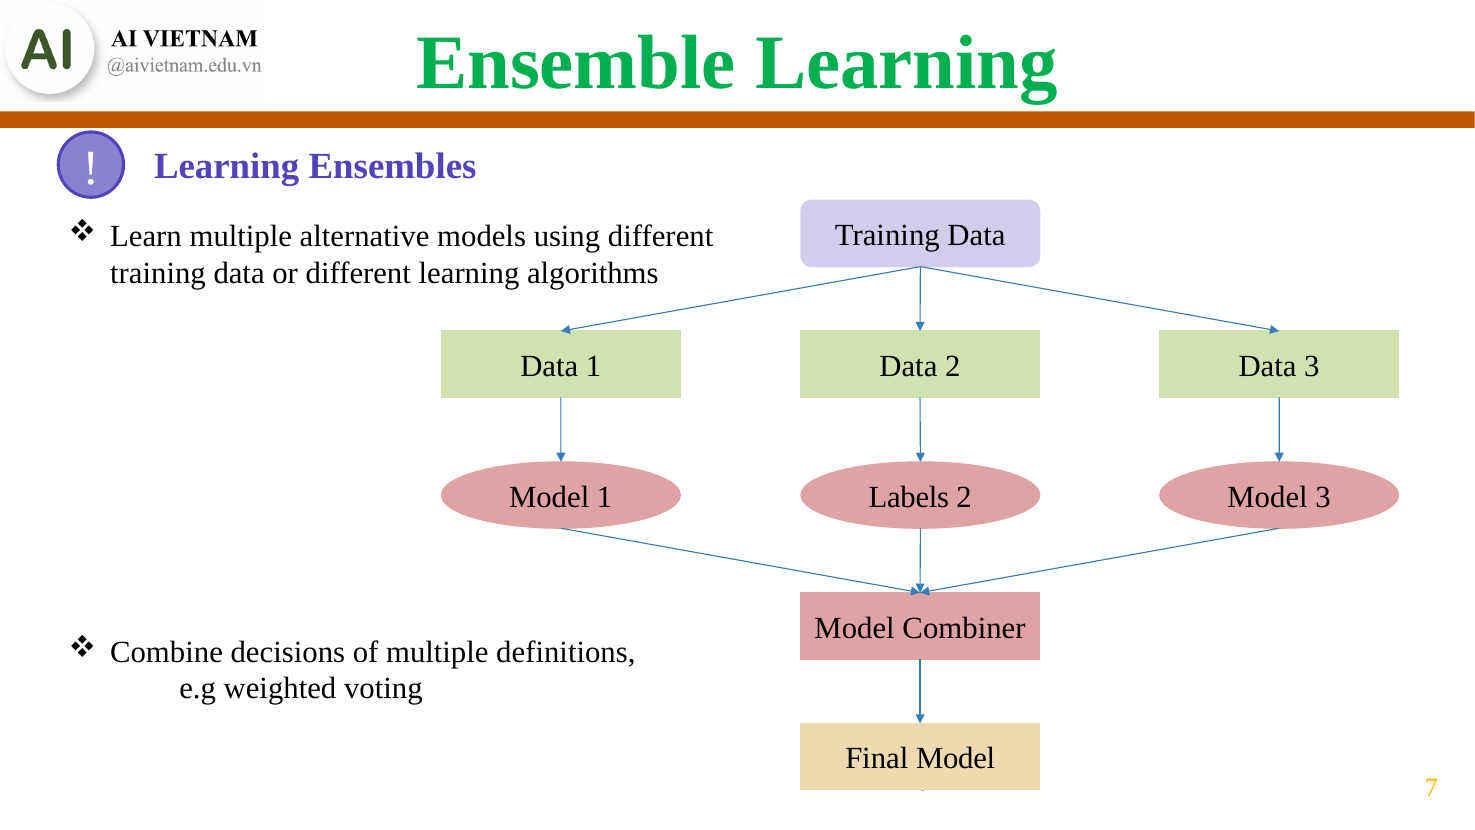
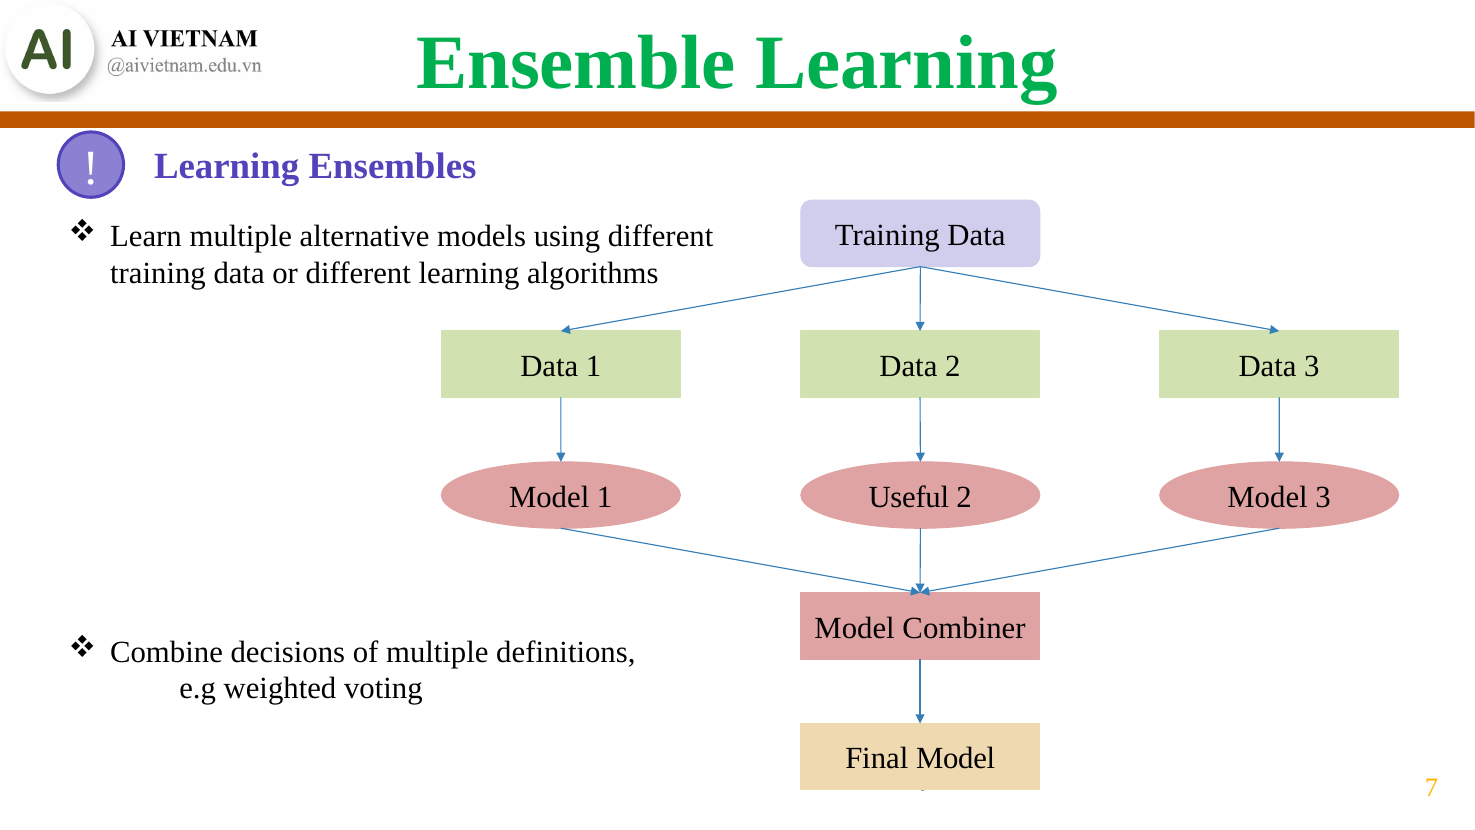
Labels: Labels -> Useful (909, 497)
